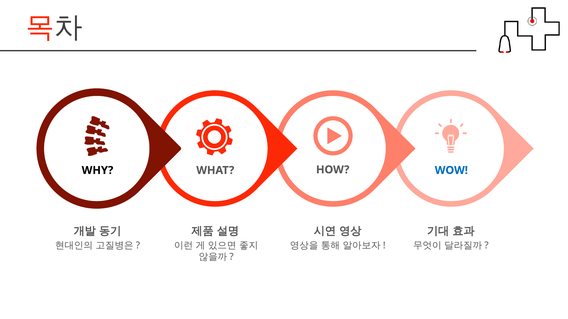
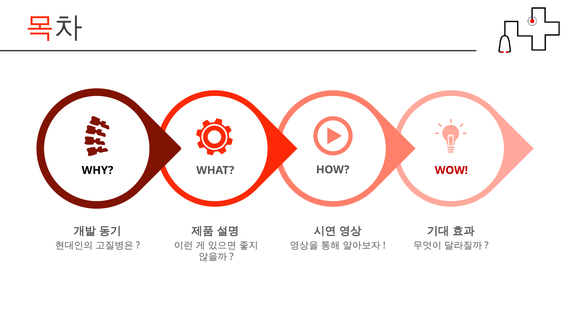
WOW colour: blue -> red (451, 171)
